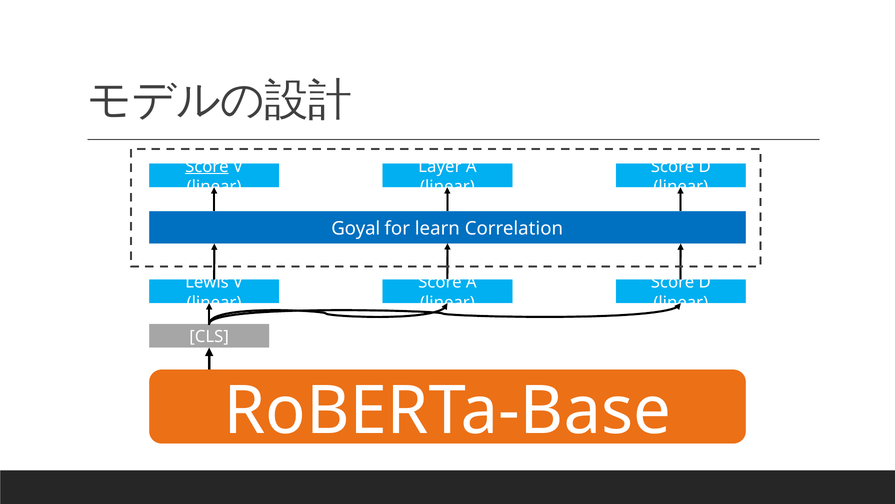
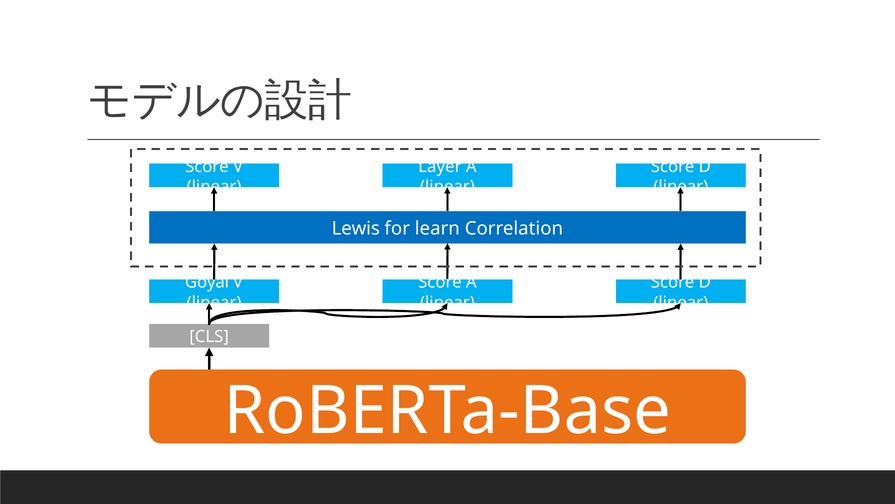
Score underline: present -> none (207, 166)
Goyal: Goyal -> Lewis (356, 228)
Lewis: Lewis -> Goyal (207, 282)
